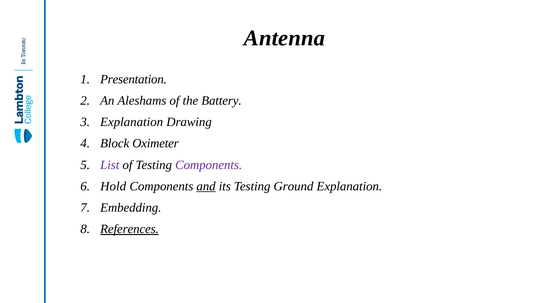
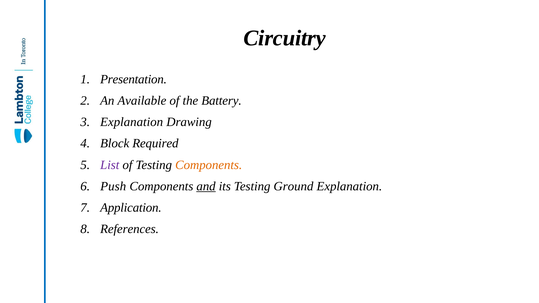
Antenna: Antenna -> Circuitry (285, 38)
Aleshams: Aleshams -> Available (142, 101)
Oximeter: Oximeter -> Required (155, 144)
Components colour: purple -> orange (209, 165)
Hold: Hold -> Push (113, 186)
Embedding: Embedding -> Application (131, 208)
References underline: present -> none (130, 229)
